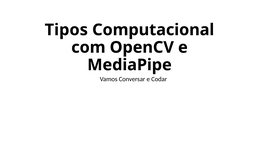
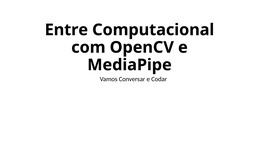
Tipos: Tipos -> Entre (66, 30)
